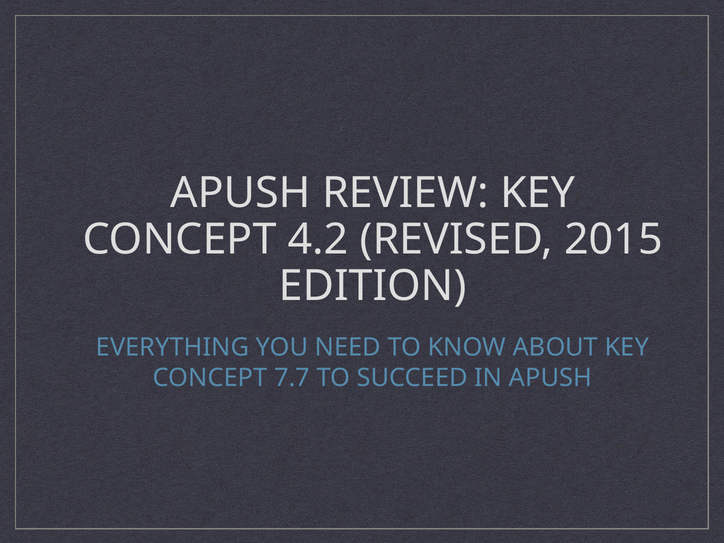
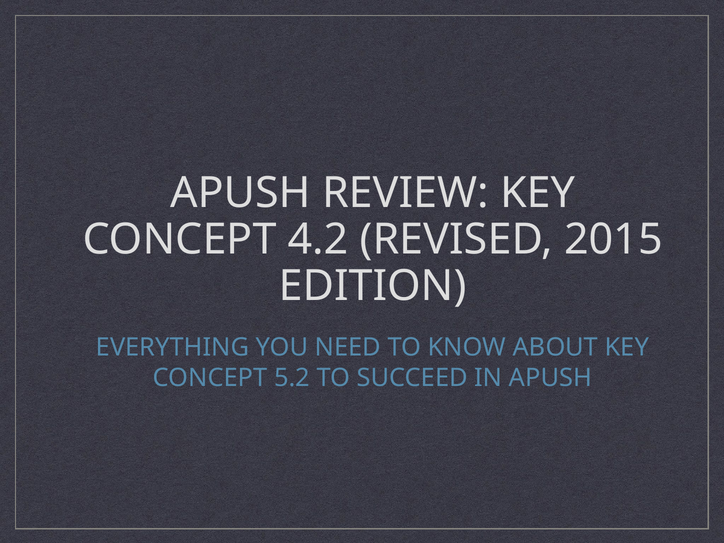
7.7: 7.7 -> 5.2 (292, 378)
